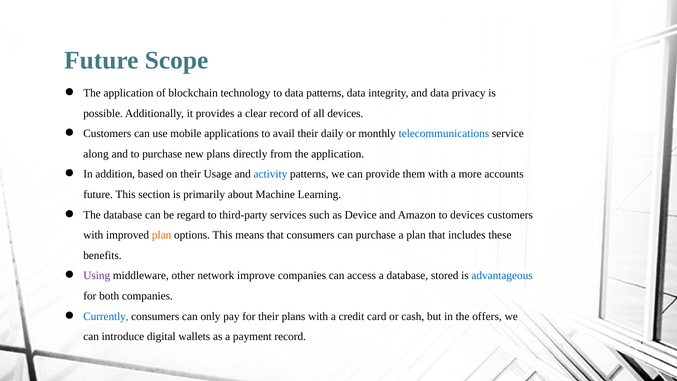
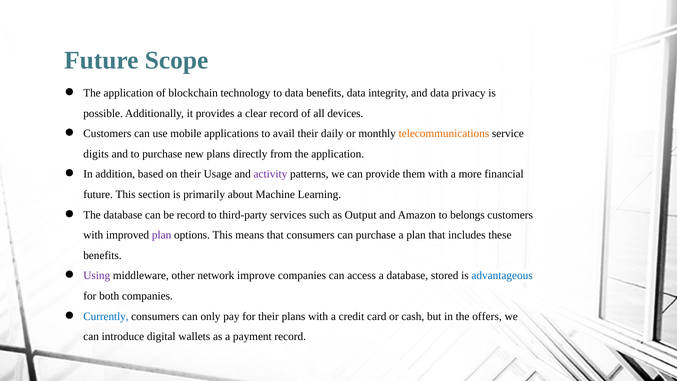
data patterns: patterns -> benefits (325, 93)
telecommunications colour: blue -> orange (444, 134)
along: along -> digits (96, 154)
activity colour: blue -> purple (270, 174)
accounts: accounts -> financial (504, 174)
be regard: regard -> record (191, 215)
Device: Device -> Output (361, 215)
to devices: devices -> belongs (467, 215)
plan colour: orange -> purple (162, 235)
